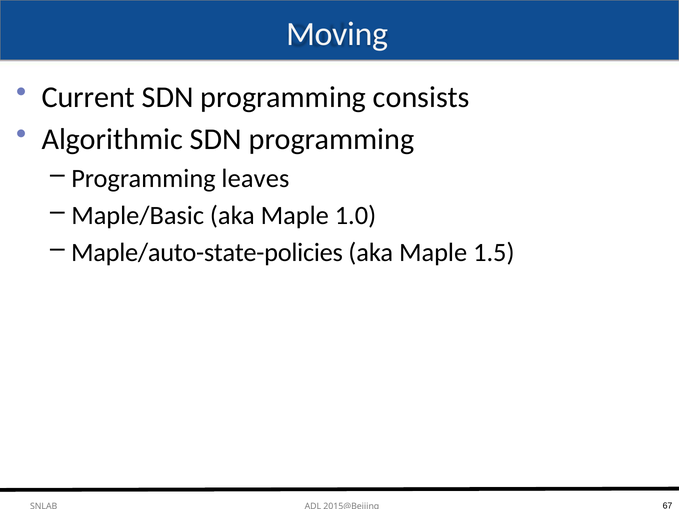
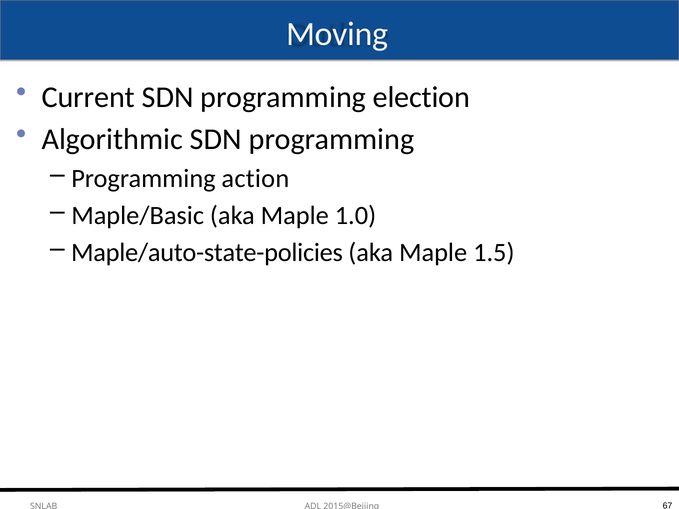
consists: consists -> election (421, 97)
leaves: leaves -> action (255, 178)
